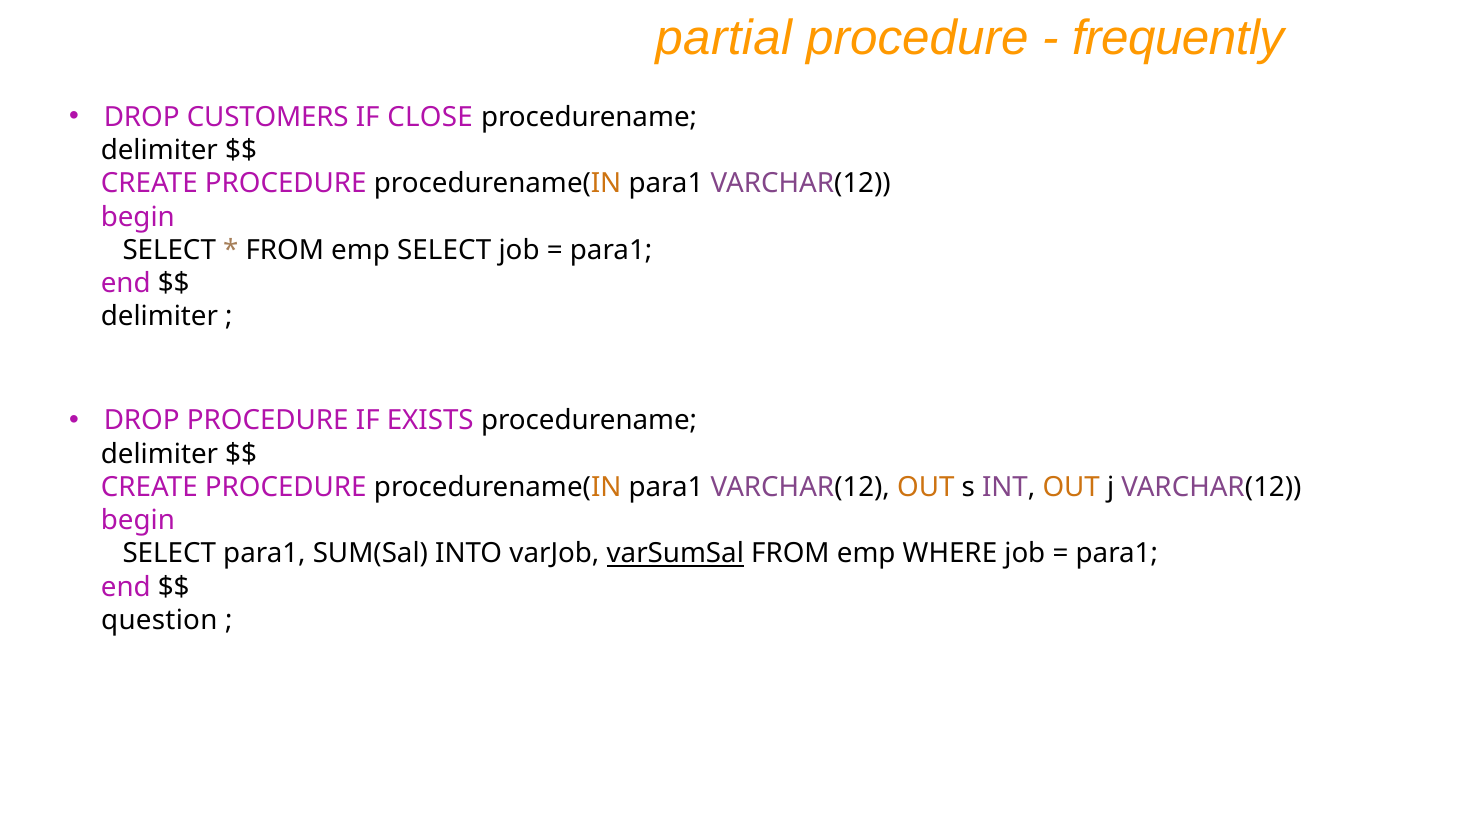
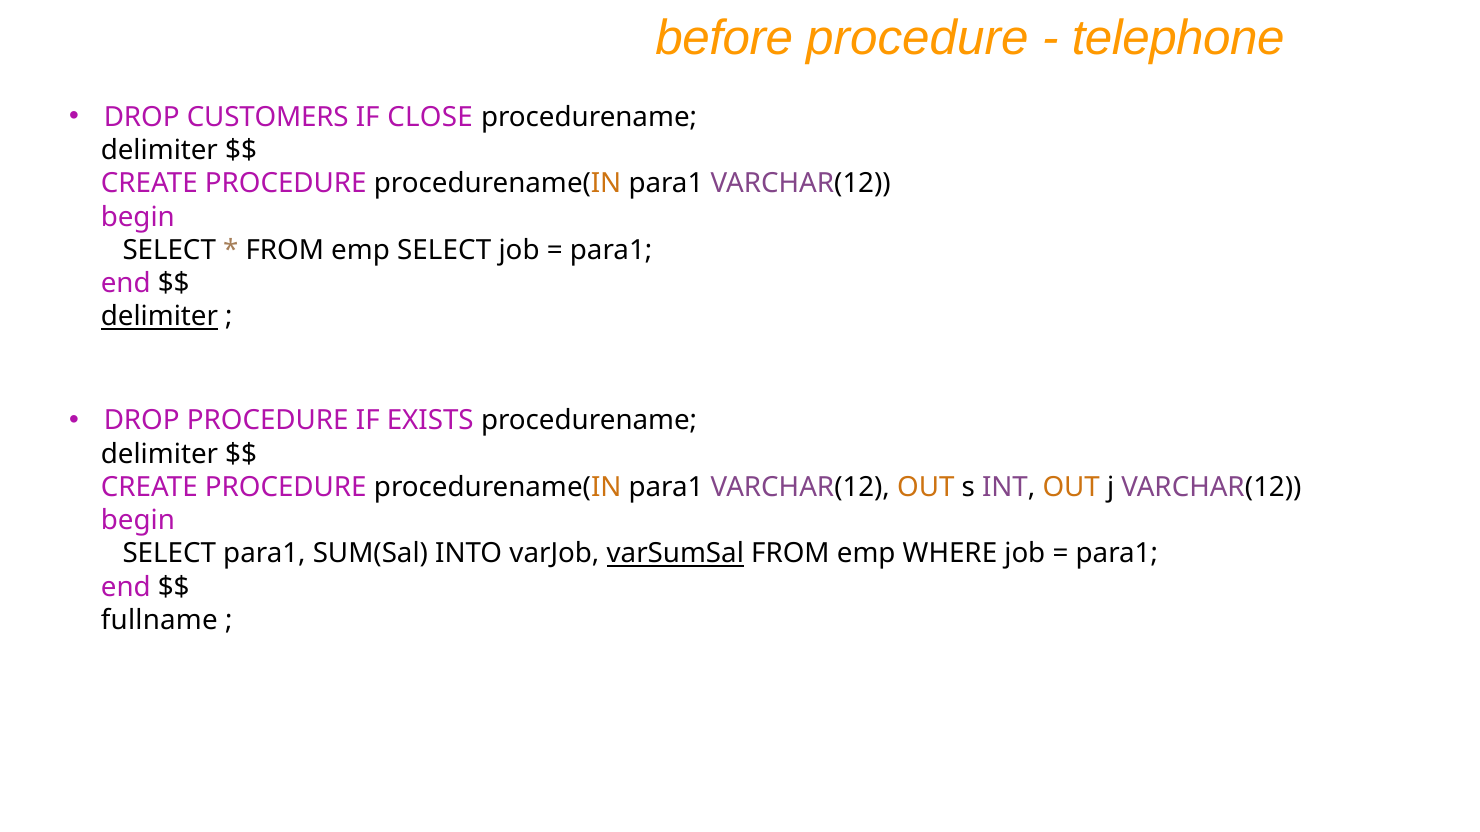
partial: partial -> before (724, 39)
frequently: frequently -> telephone (1178, 39)
delimiter underline: none -> present (159, 317)
question: question -> fullname (159, 621)
